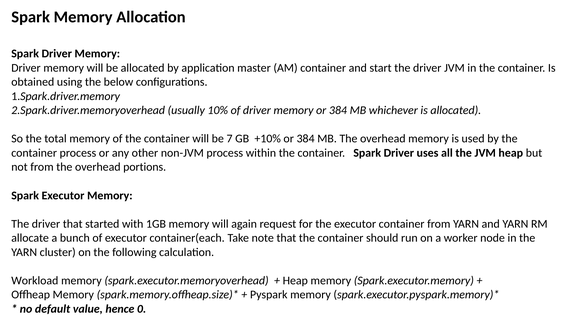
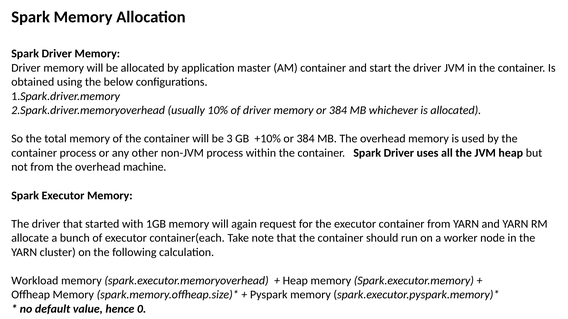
7: 7 -> 3 (230, 139)
portions: portions -> machine (145, 167)
